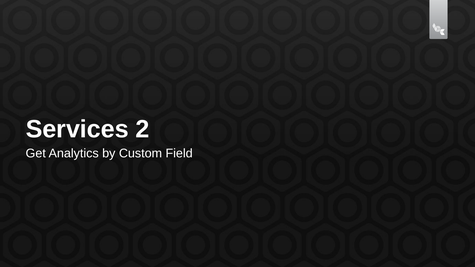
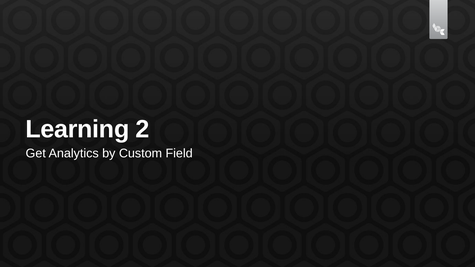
Services: Services -> Learning (77, 129)
